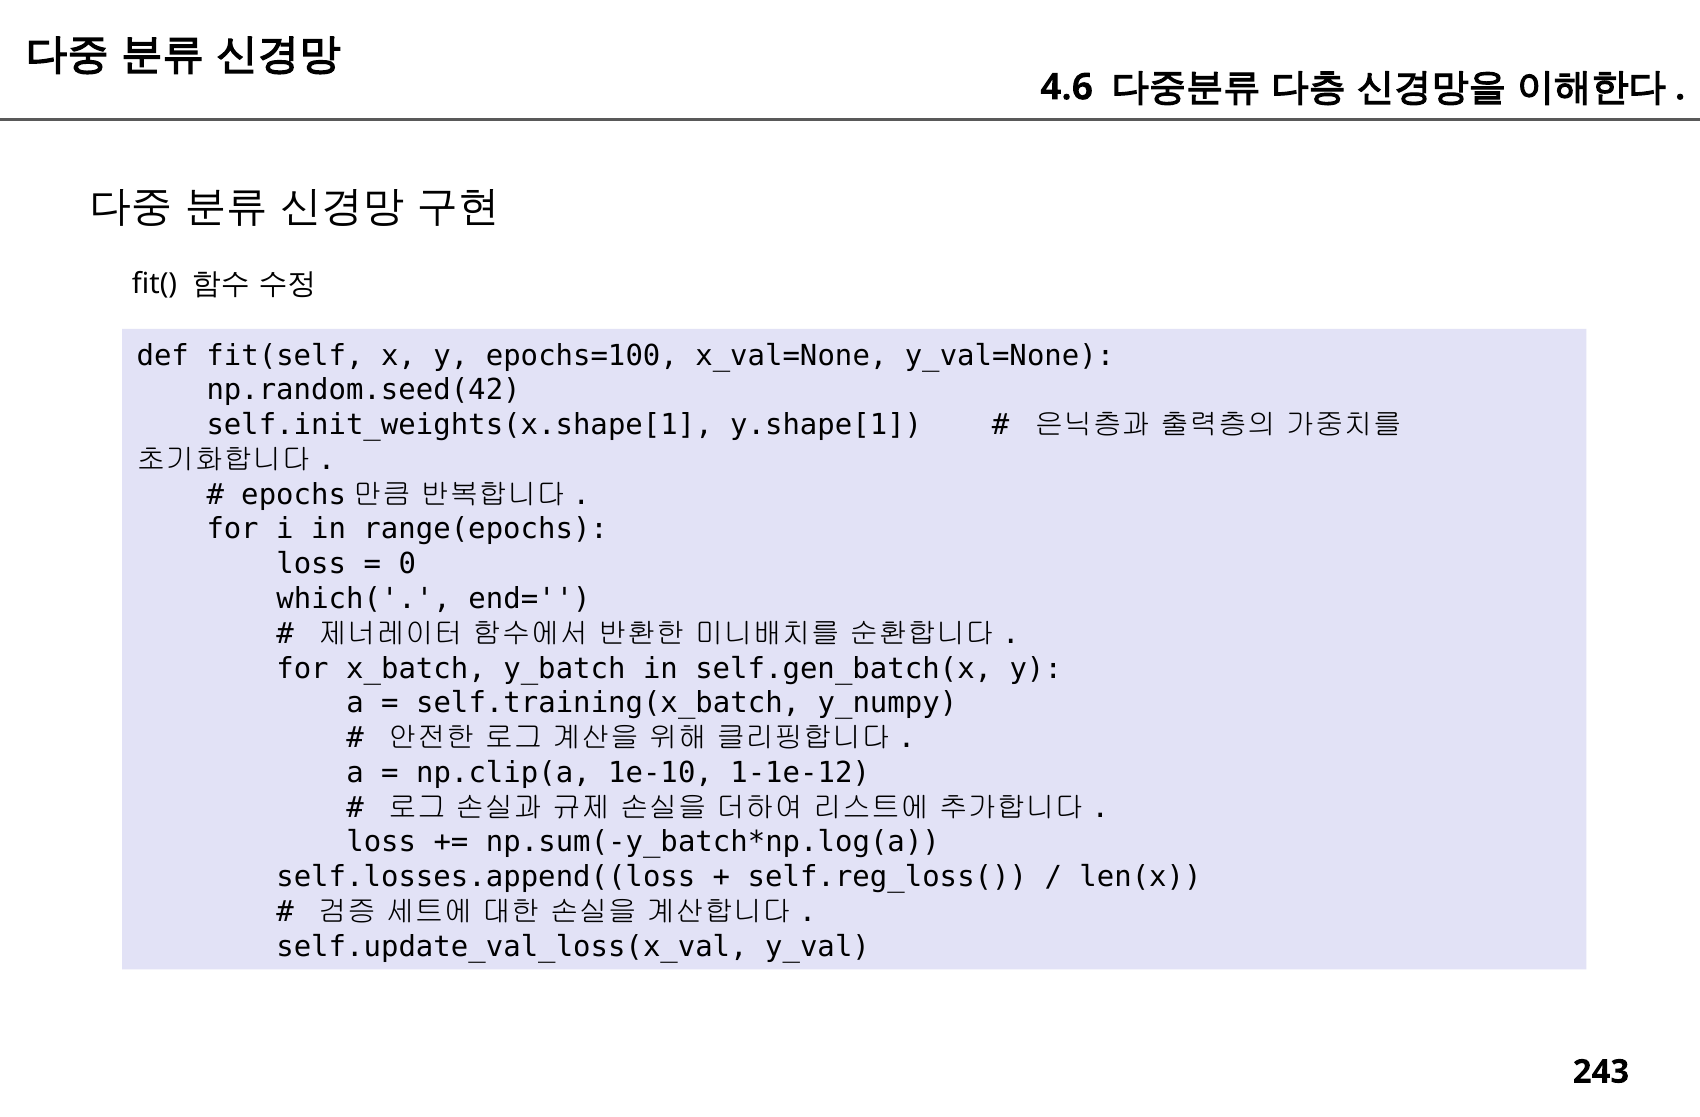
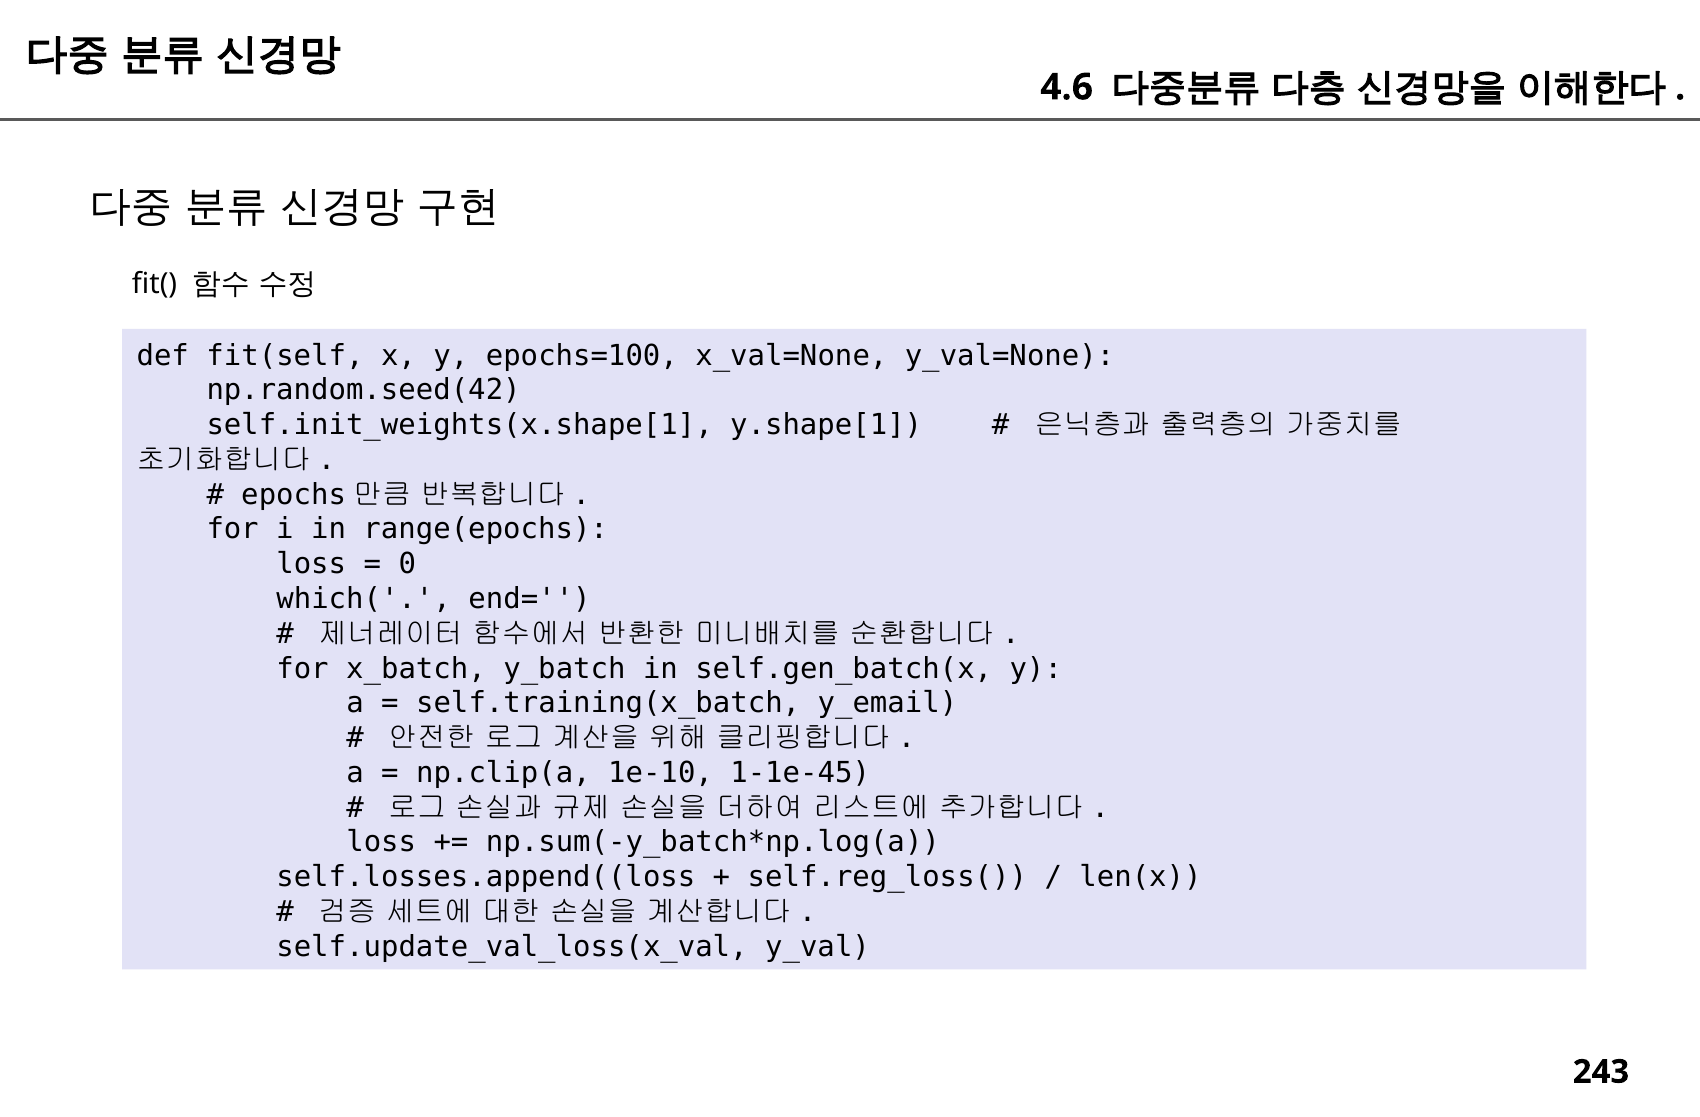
y_numpy: y_numpy -> y_email (887, 703)
1-1e-12: 1-1e-12 -> 1-1e-45 (800, 773)
